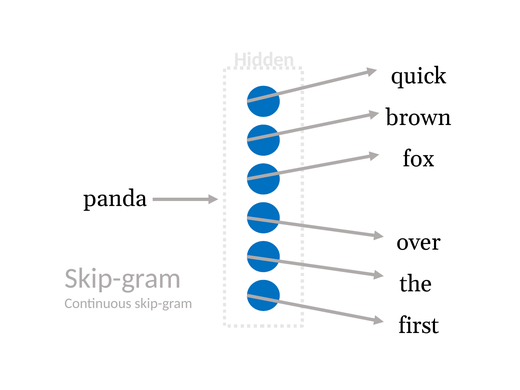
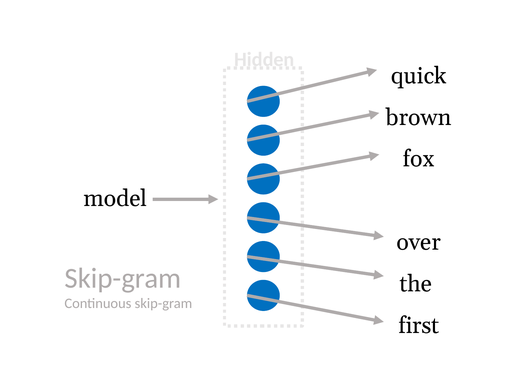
panda: panda -> model (115, 198)
